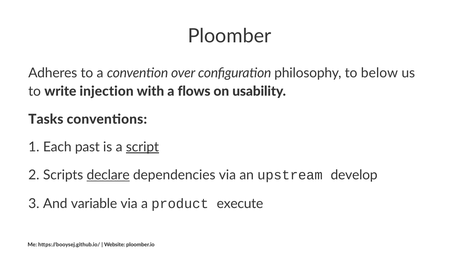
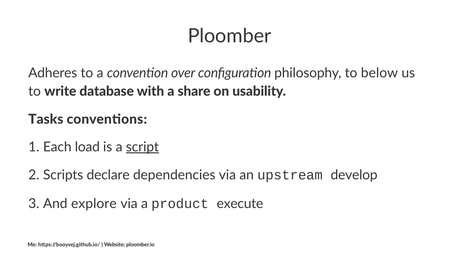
injection: injection -> database (107, 91)
flows: flows -> share (194, 91)
past: past -> load (87, 147)
declare underline: present -> none (108, 175)
variable: variable -> explore (94, 204)
